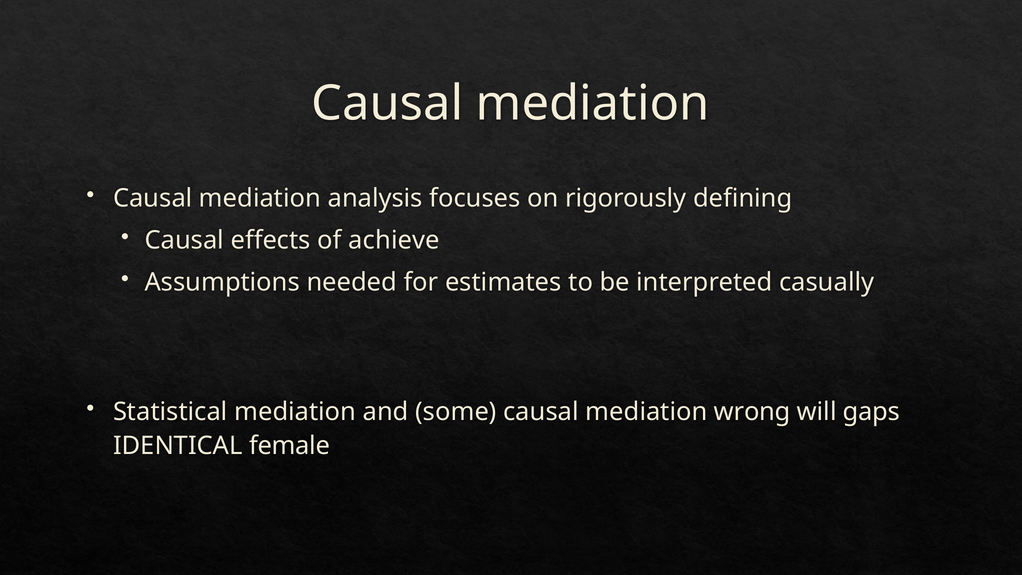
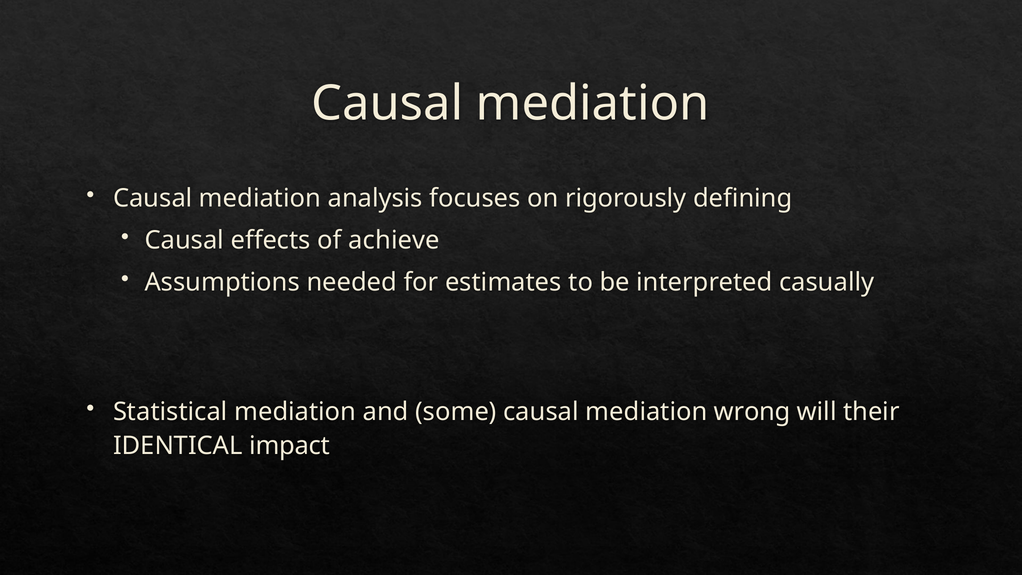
gaps: gaps -> their (871, 412)
female: female -> impact (290, 446)
